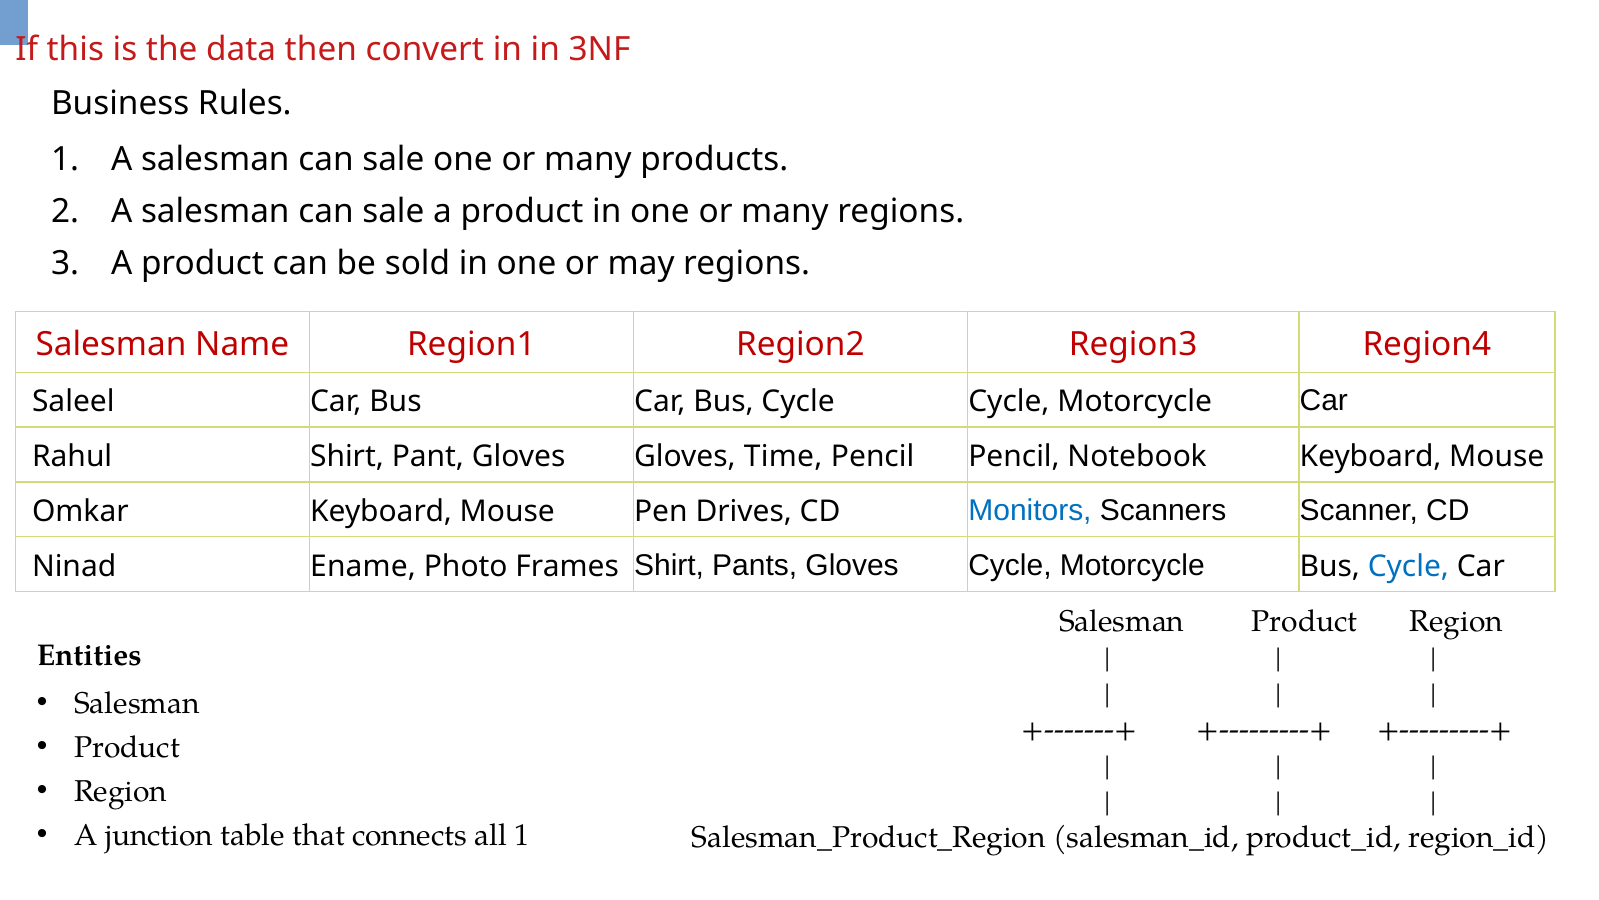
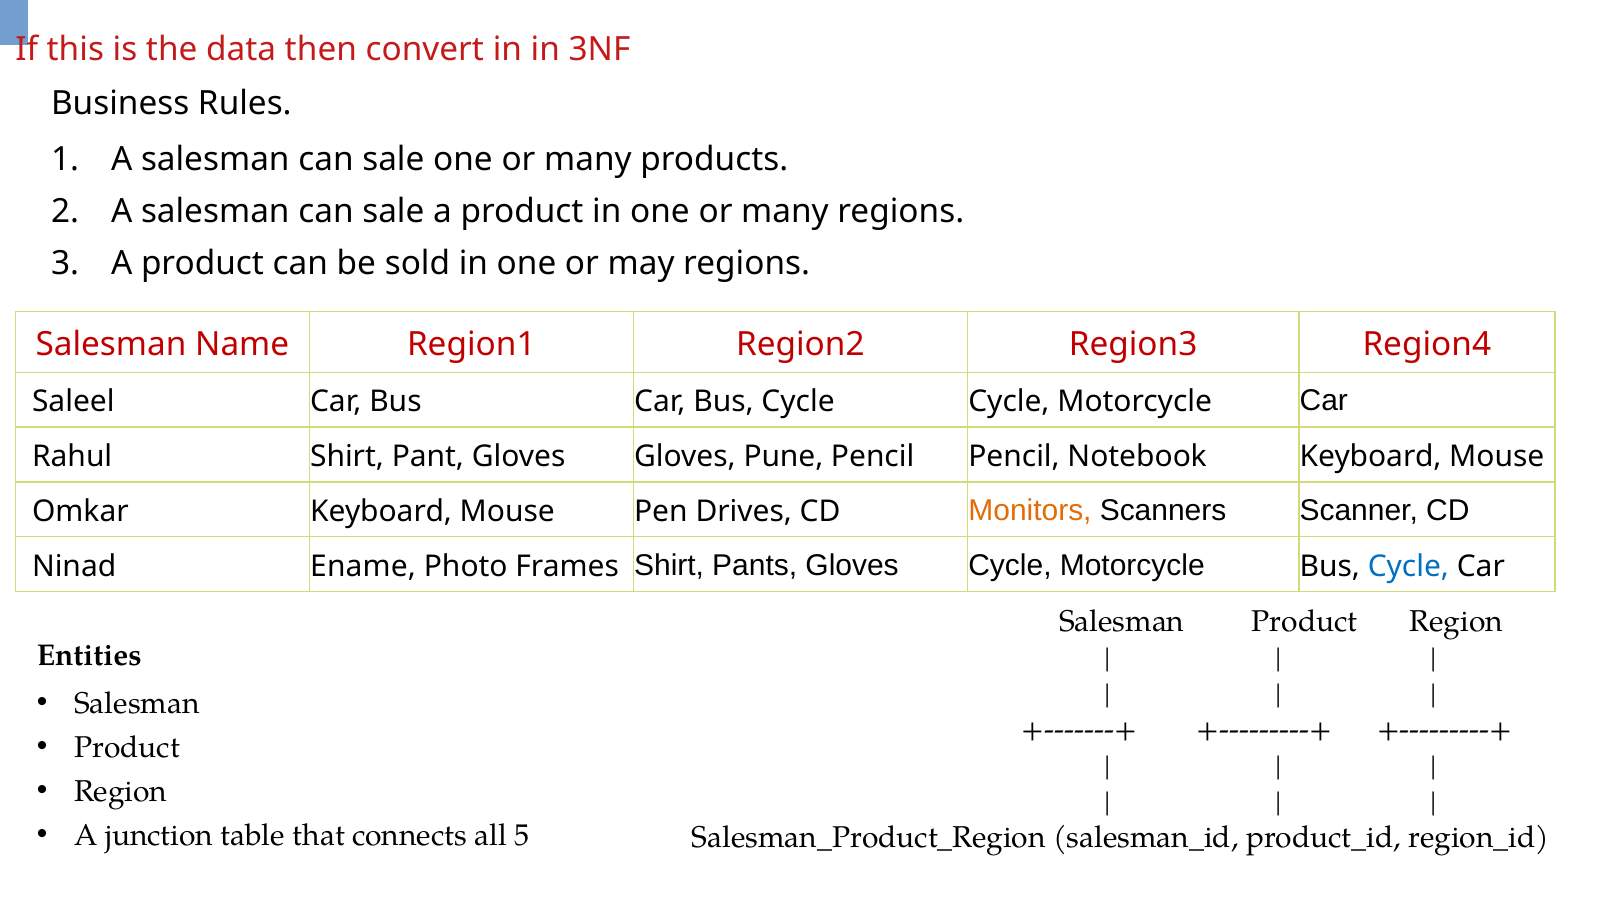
Time: Time -> Pune (783, 456)
Monitors colour: blue -> orange (1030, 510)
all 1: 1 -> 5 (522, 835)
